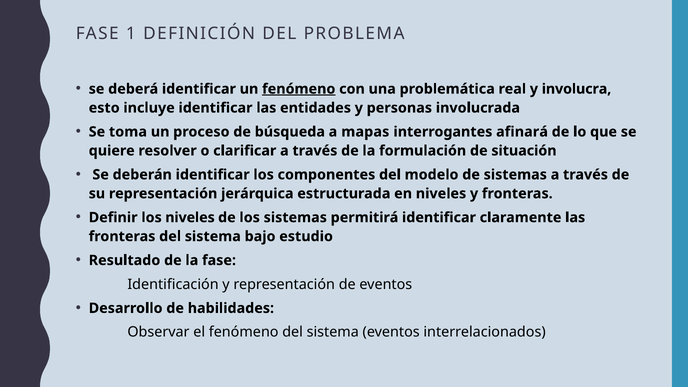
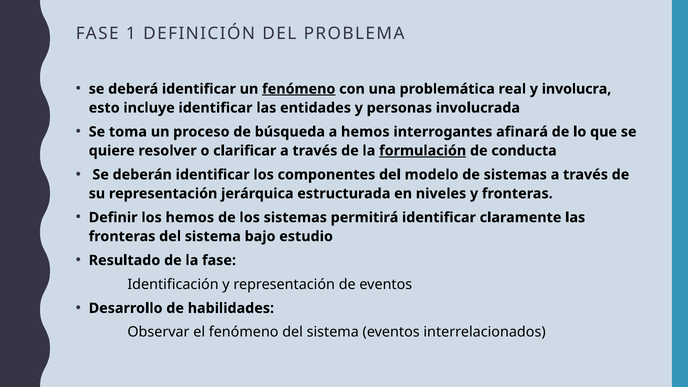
a mapas: mapas -> hemos (365, 132)
formulación underline: none -> present (423, 151)
situación: situación -> conducta (524, 151)
los niveles: niveles -> hemos (190, 217)
